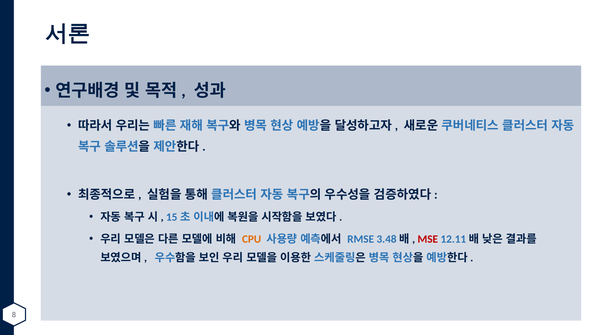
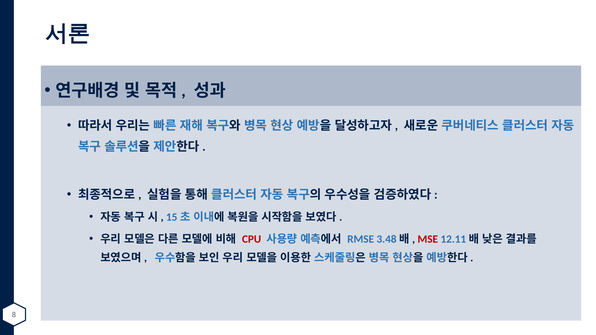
CPU colour: orange -> red (252, 239)
